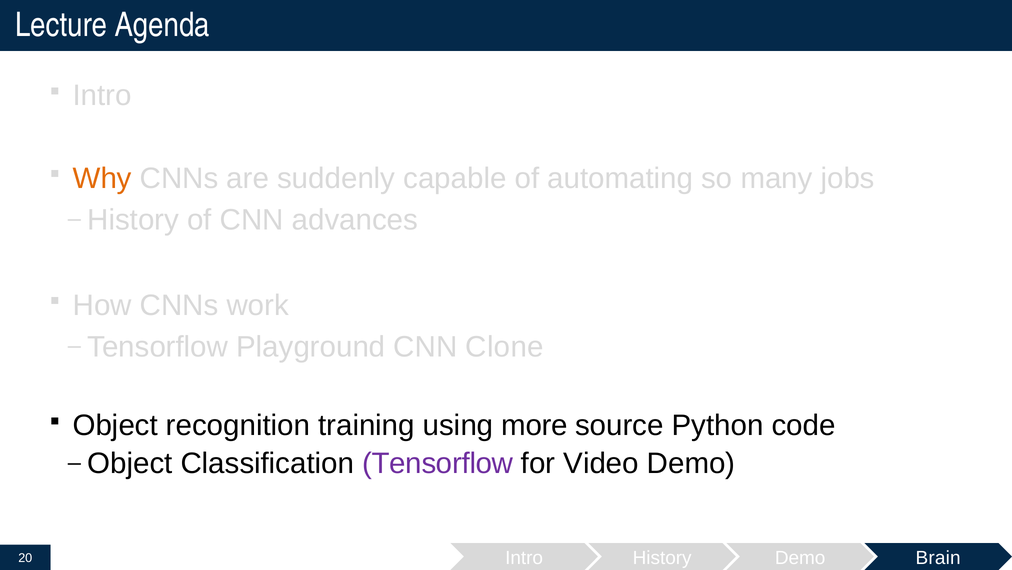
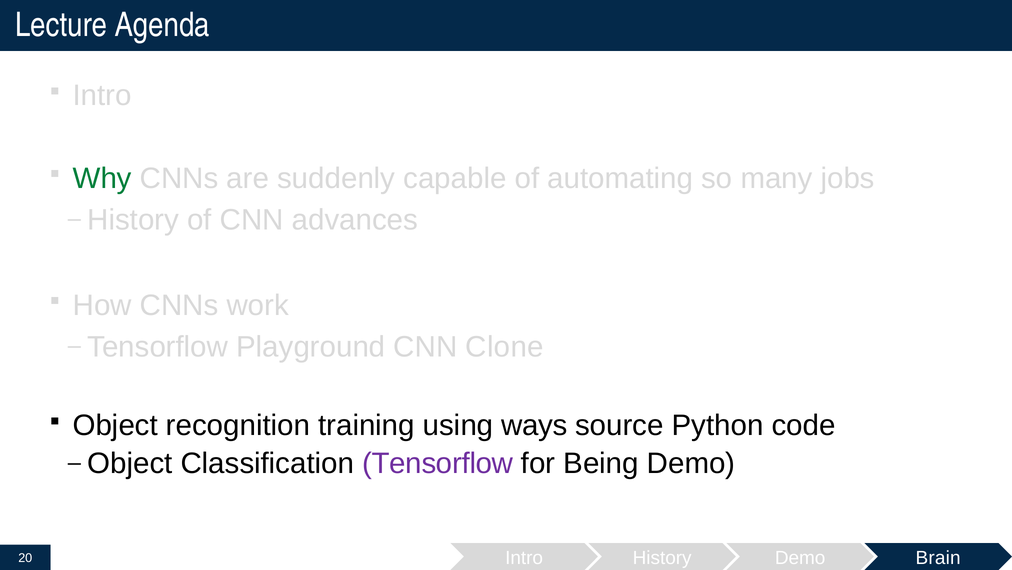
Why colour: orange -> green (102, 178)
more: more -> ways (534, 425)
Video: Video -> Being (601, 463)
